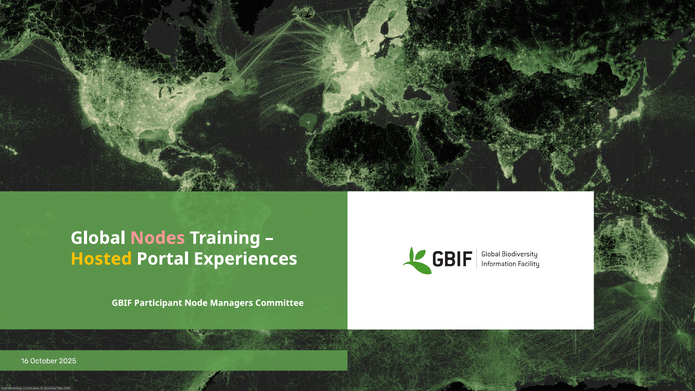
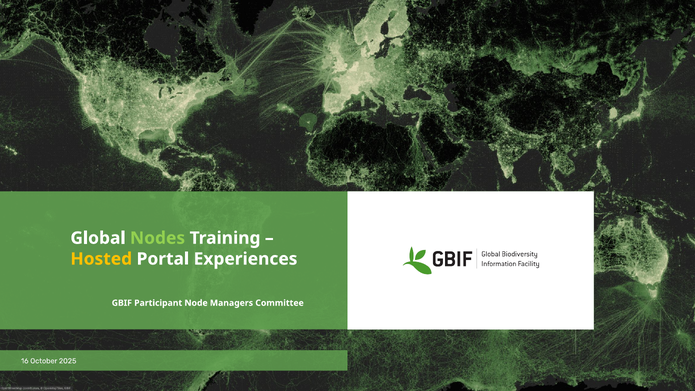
Nodes colour: pink -> light green (158, 238)
